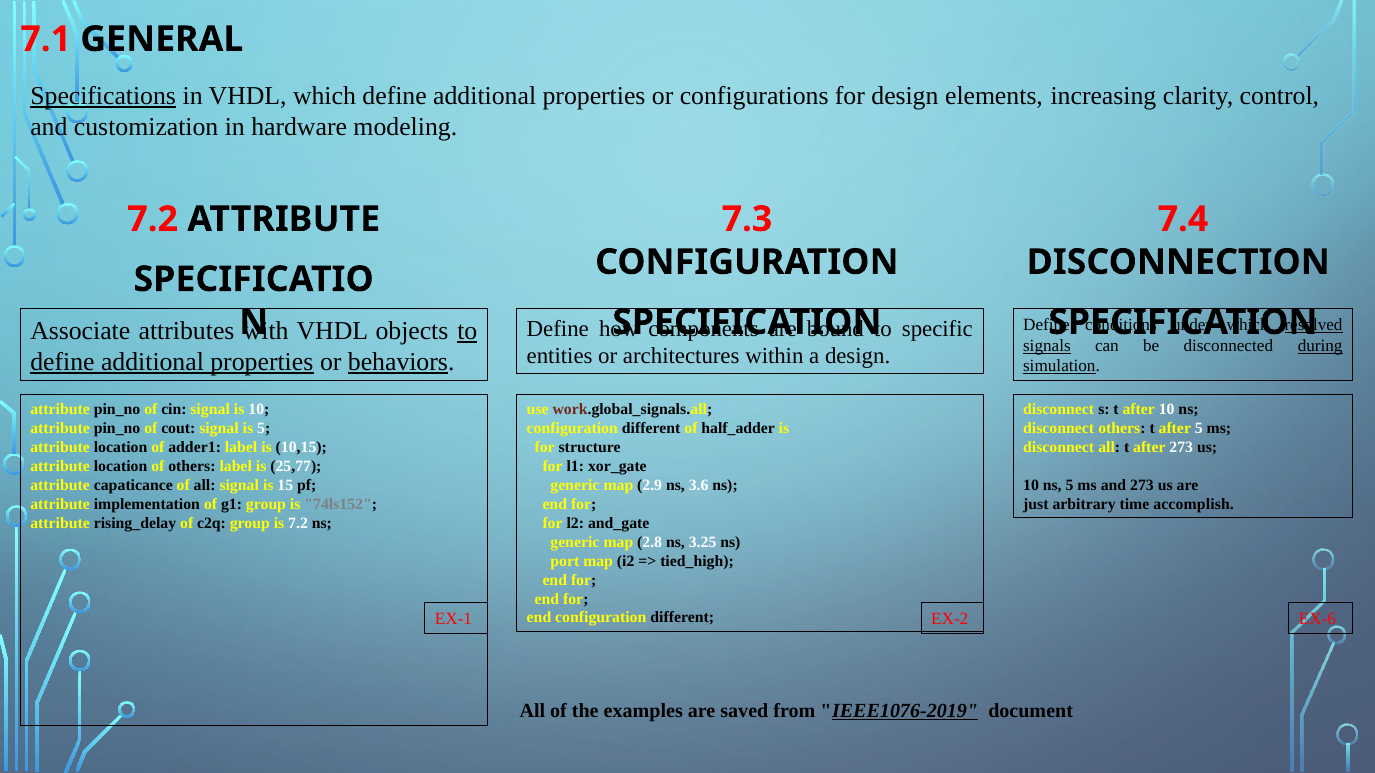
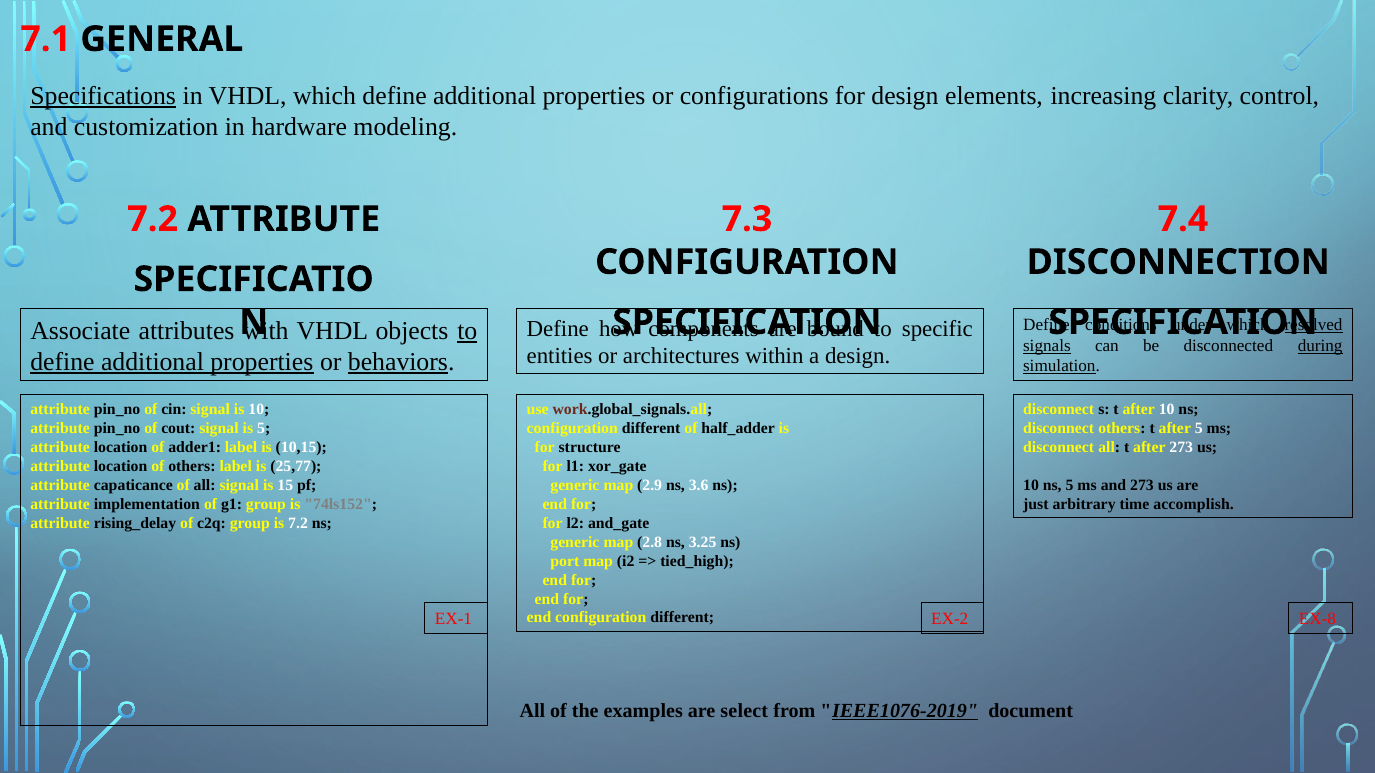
EX-6: EX-6 -> EX-8 (1318, 619)
saved: saved -> select (744, 711)
